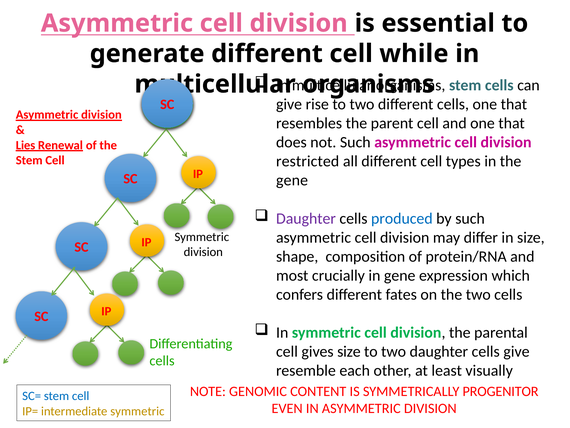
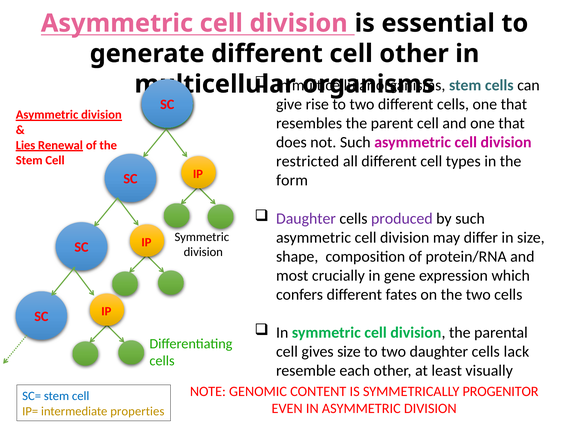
cell while: while -> other (414, 54)
gene: gene -> form (292, 180)
produced colour: blue -> purple (402, 218)
cells give: give -> lack (516, 351)
intermediate symmetric: symmetric -> properties (137, 411)
